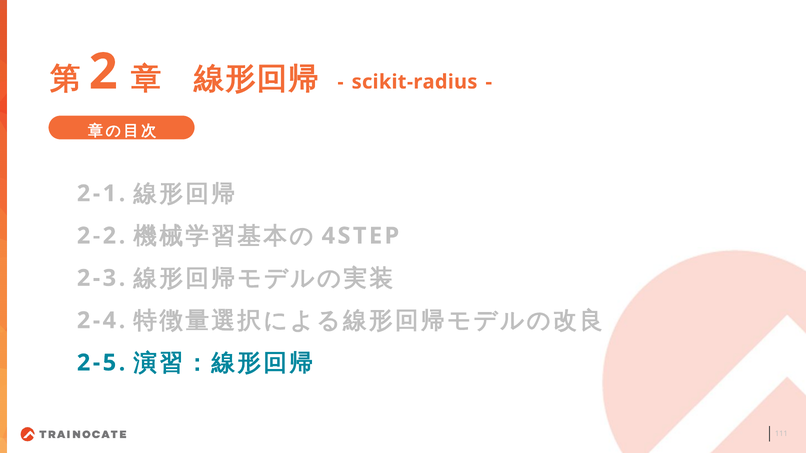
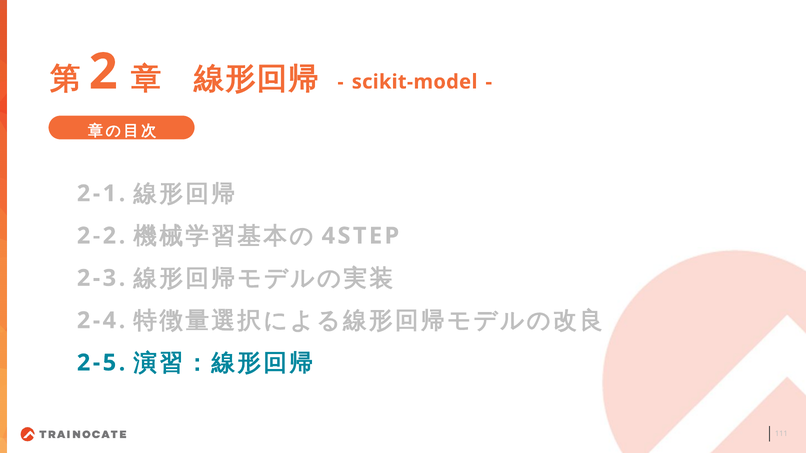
scikit-radius: scikit-radius -> scikit-model (415, 82)
